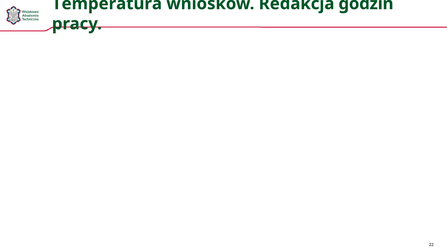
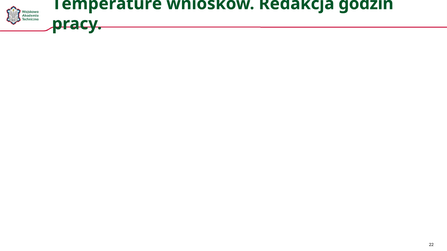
Temperatura: Temperatura -> Temperature (107, 4)
